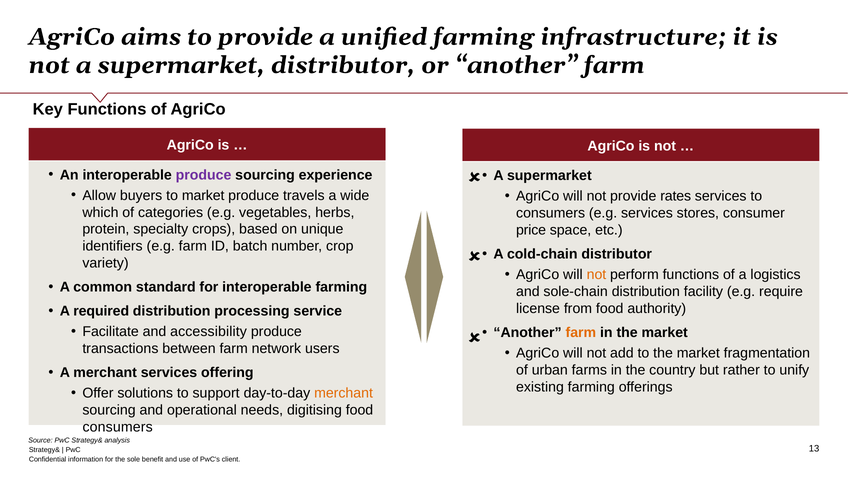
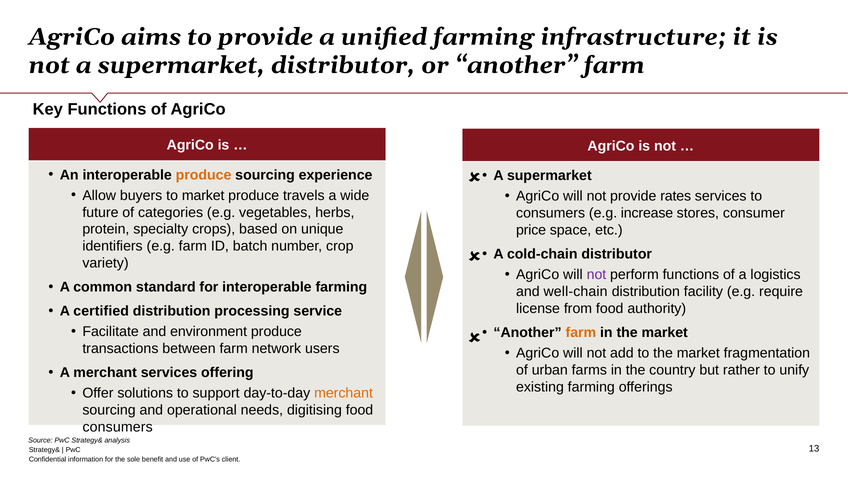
produce colour: purple -> orange (204, 175)
which: which -> future (100, 212)
e.g services: services -> increase (647, 213)
not colour: orange -> purple (596, 275)
sole-chain: sole-chain -> well-chain (576, 292)
required: required -> certified (101, 311)
accessibility: accessibility -> environment (209, 332)
